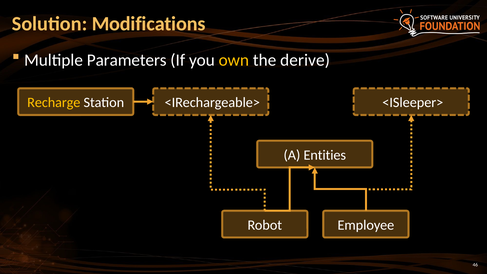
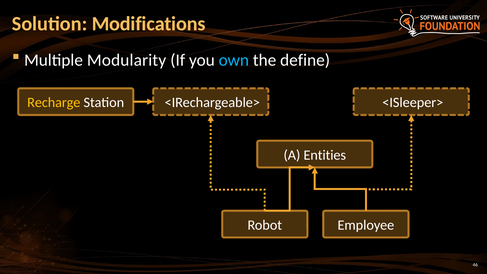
Parameters: Parameters -> Modularity (127, 60)
own colour: yellow -> light blue (234, 60)
derive: derive -> define (305, 60)
